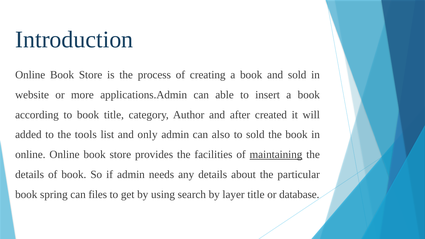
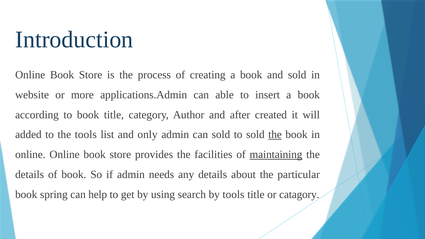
can also: also -> sold (221, 135)
the underline: none -> present (275, 135)
files: files -> help (98, 194)
by layer: layer -> tools (233, 194)
database: database -> catagory (299, 194)
